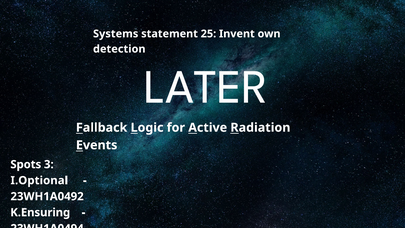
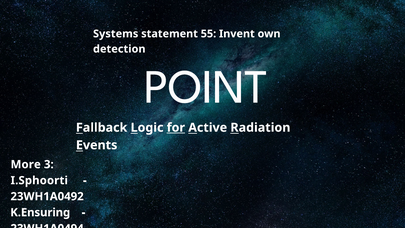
25: 25 -> 55 (208, 34)
LATER: LATER -> POINT (206, 87)
for underline: none -> present (176, 128)
Spots: Spots -> More (26, 164)
I.Optional: I.Optional -> I.Sphoorti (39, 180)
